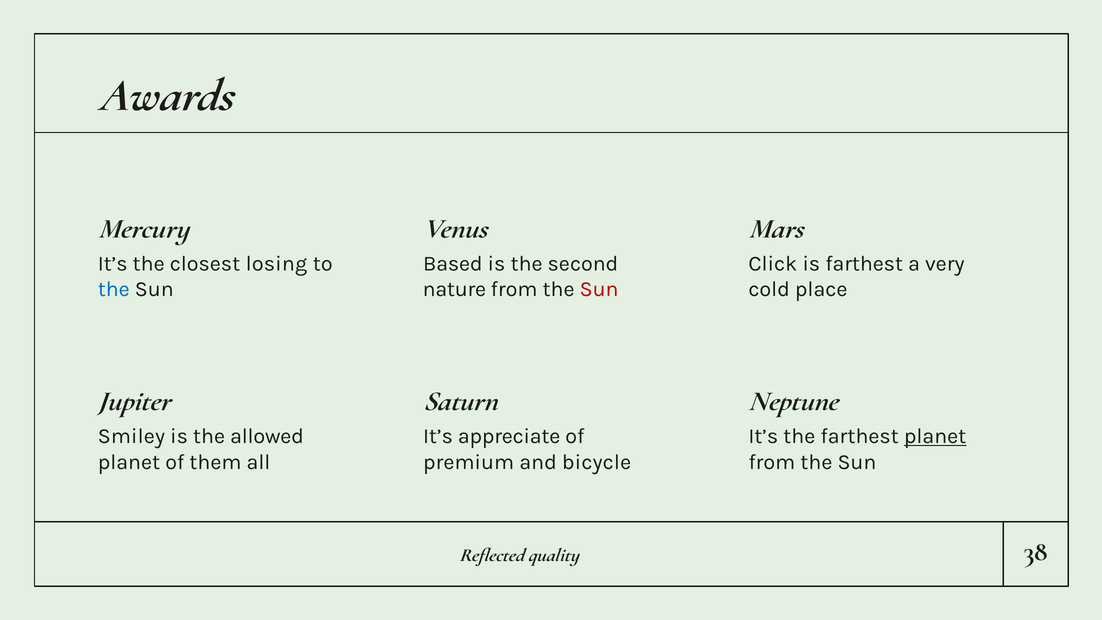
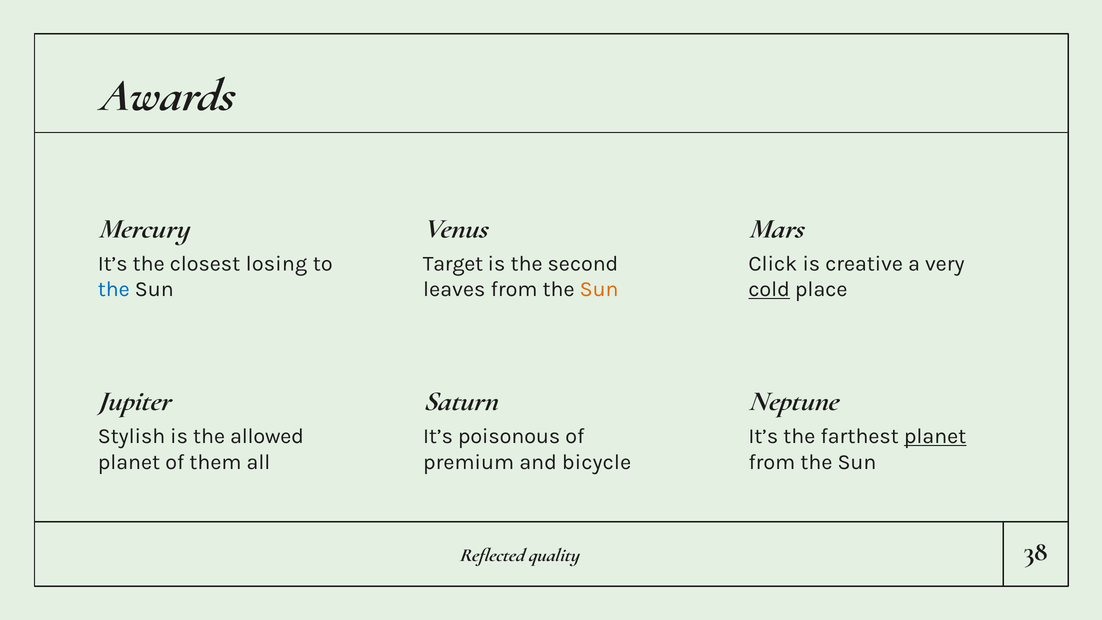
Based: Based -> Target (453, 263)
is farthest: farthest -> creative (864, 263)
nature: nature -> leaves (454, 289)
Sun colour: red -> orange (599, 289)
cold underline: none -> present (769, 289)
Smiley: Smiley -> Stylish (131, 436)
appreciate: appreciate -> poisonous (509, 436)
